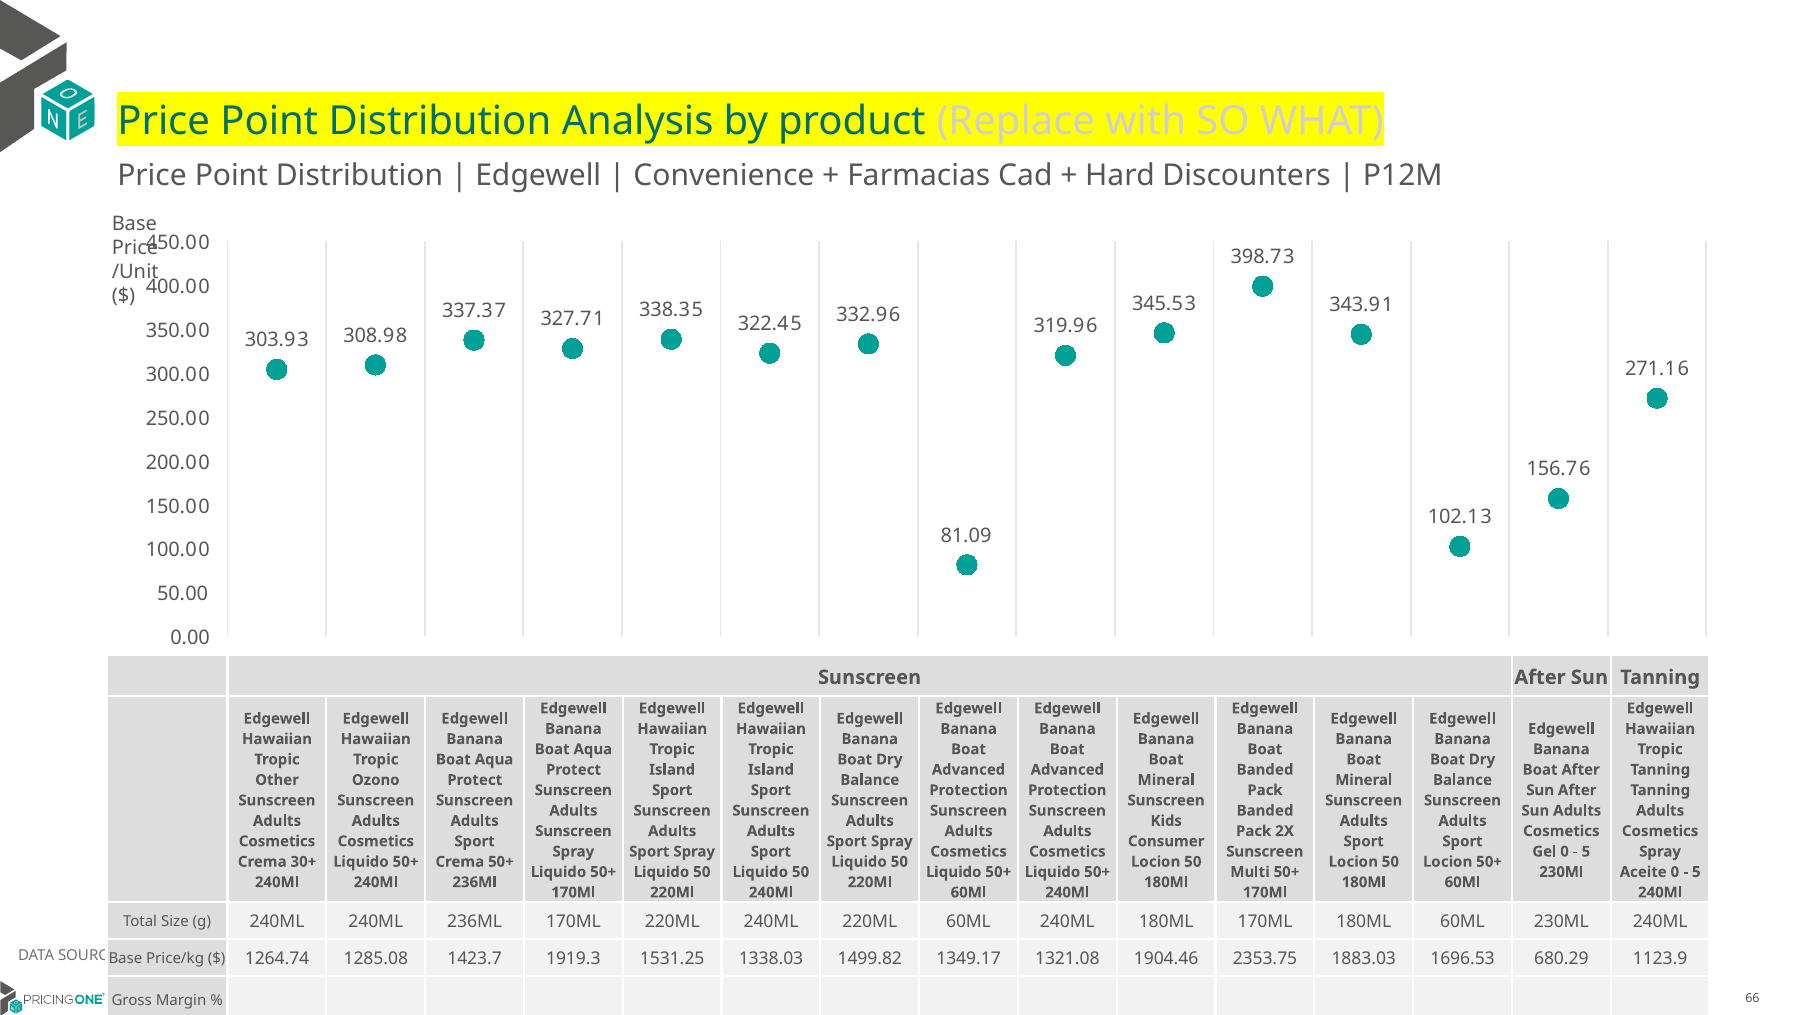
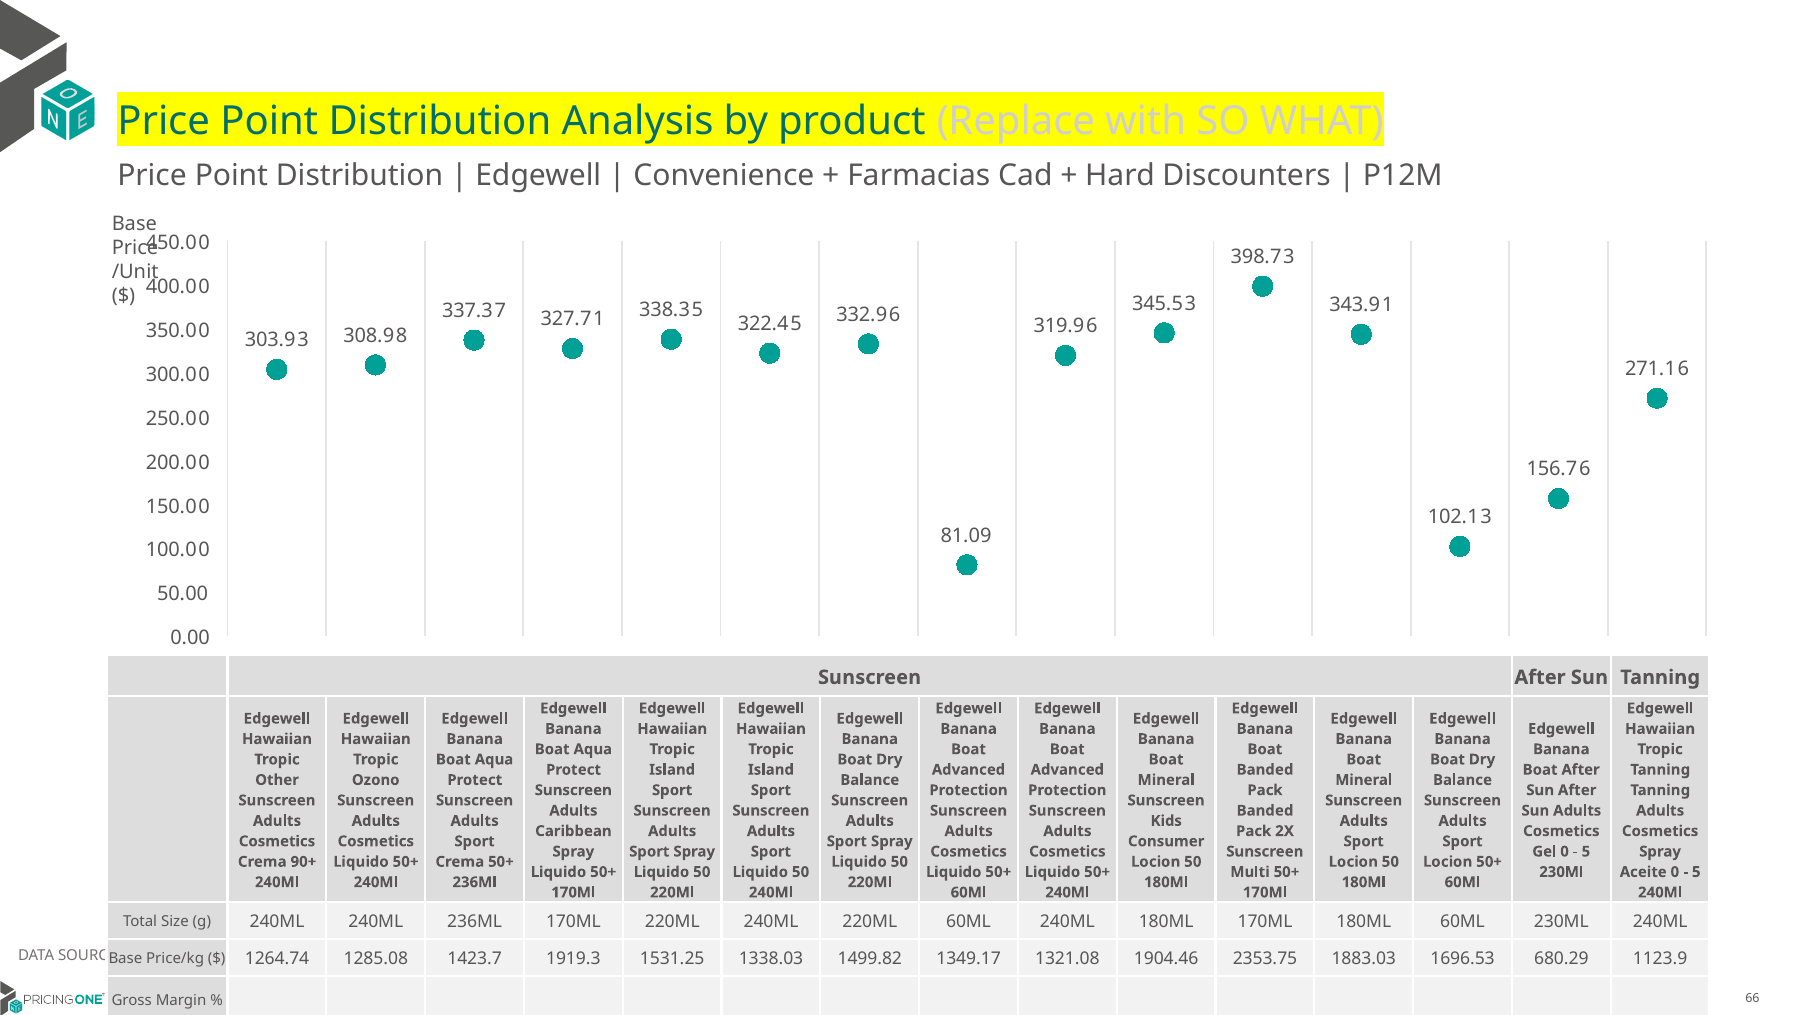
Sunscreen: Sunscreen -> Caribbean (573, 831)
30+: 30+ -> 90+ (303, 862)
